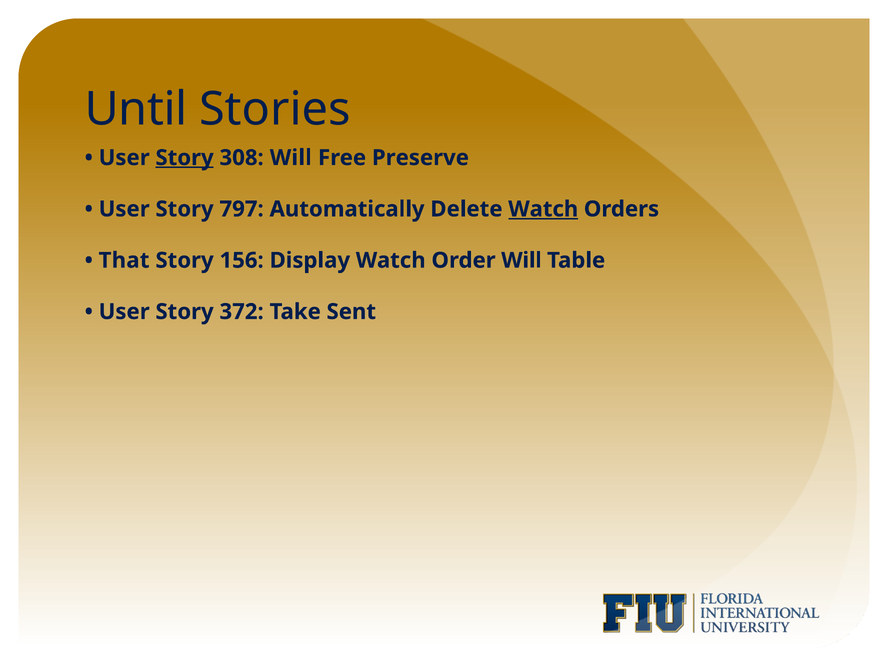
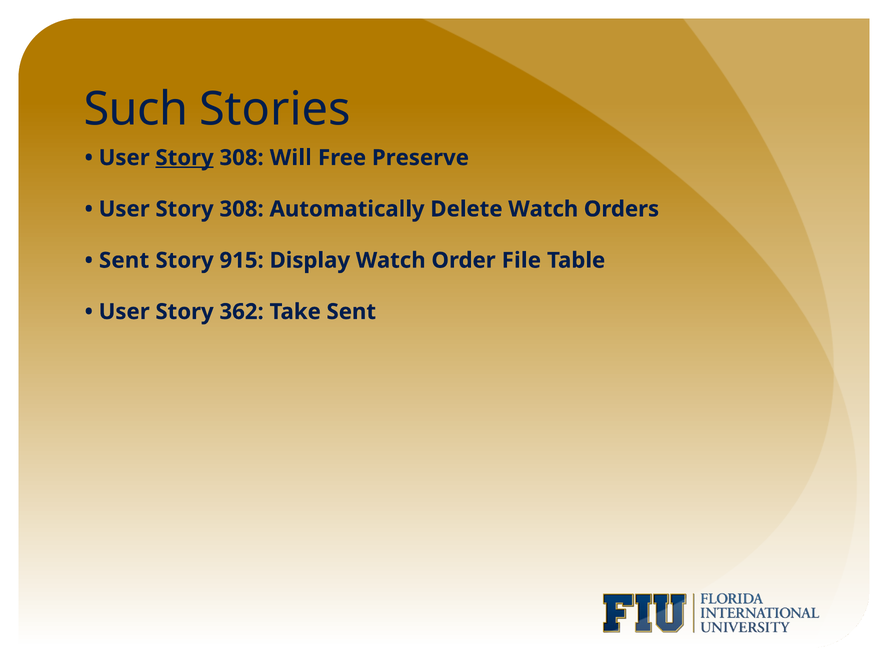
Until: Until -> Such (136, 109)
797: 797 -> 308 (242, 209)
Watch underline: present -> none (543, 209)
That: That -> Sent (124, 260)
156: 156 -> 915 (242, 260)
Order Will: Will -> File (521, 260)
372: 372 -> 362 (242, 312)
